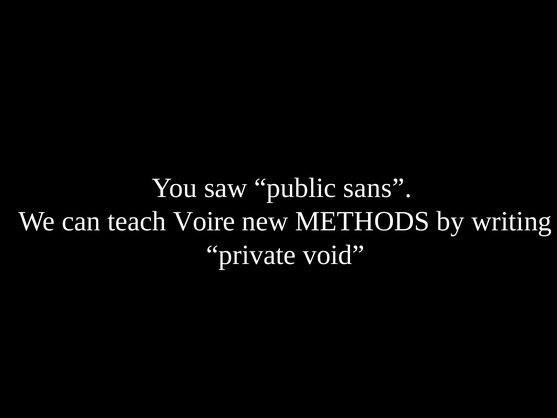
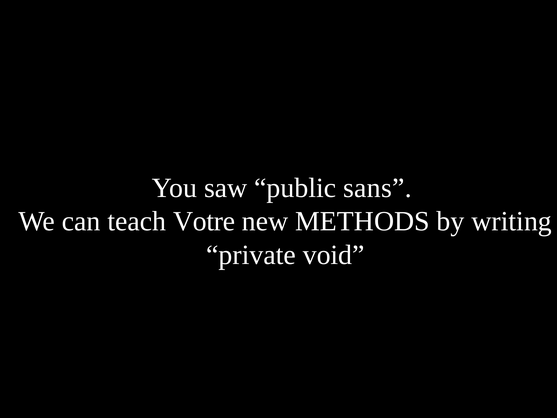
Voire: Voire -> Votre (204, 221)
